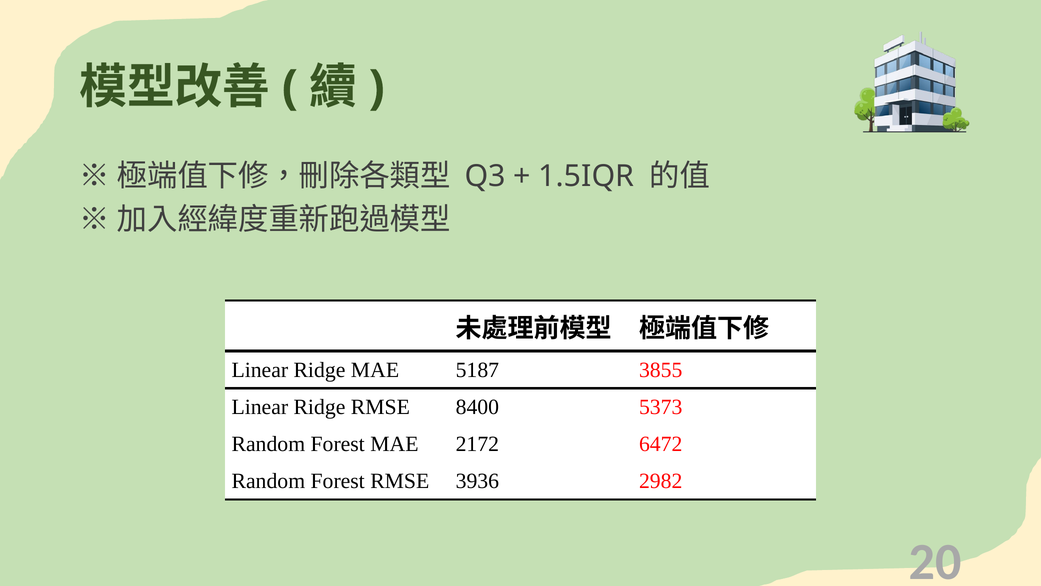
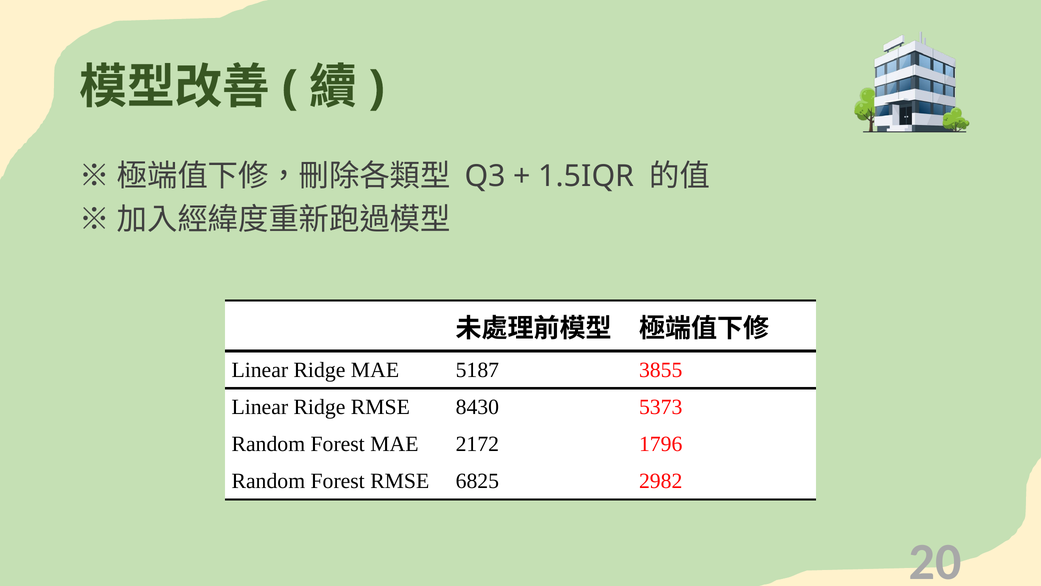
8400: 8400 -> 8430 (477, 407)
6472: 6472 -> 1796 (661, 444)
3936: 3936 -> 6825 (477, 481)
